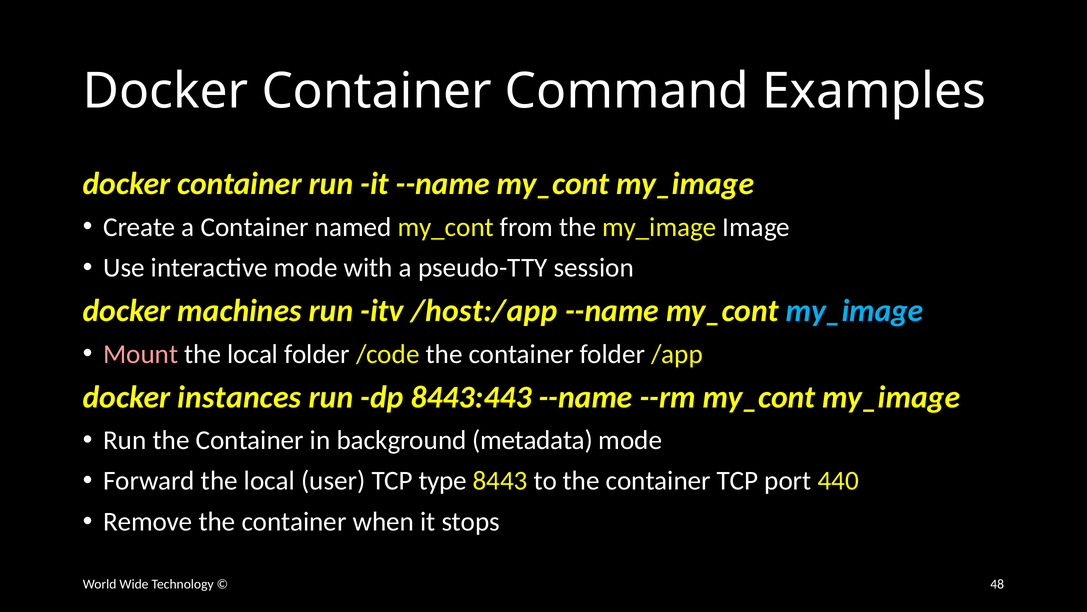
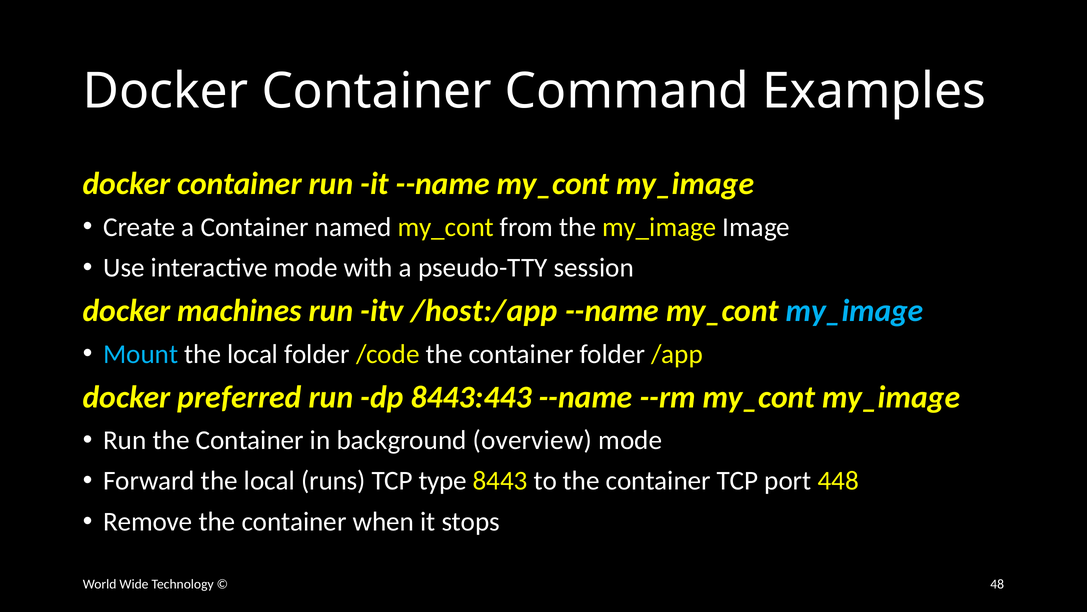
Mount colour: pink -> light blue (141, 354)
instances: instances -> preferred (239, 397)
metadata: metadata -> overview (532, 440)
user: user -> runs (333, 481)
440: 440 -> 448 (838, 481)
